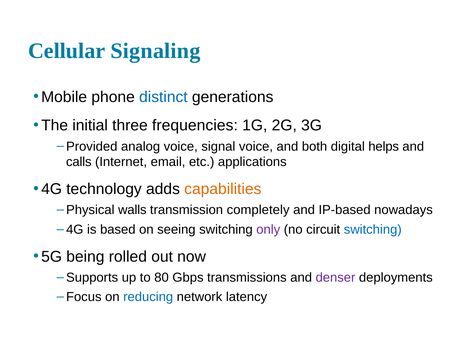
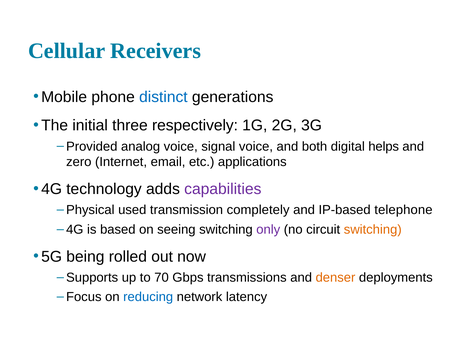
Signaling: Signaling -> Receivers (156, 51)
frequencies: frequencies -> respectively (195, 126)
calls: calls -> zero (79, 162)
capabilities colour: orange -> purple (223, 189)
walls: walls -> used (132, 210)
nowadays: nowadays -> telephone (403, 210)
switching colour: blue -> orange (373, 229)
80: 80 -> 70 (162, 277)
denser colour: purple -> orange (335, 277)
